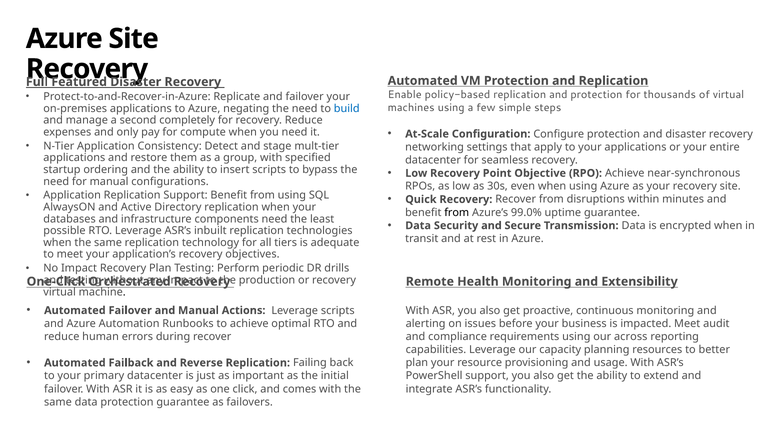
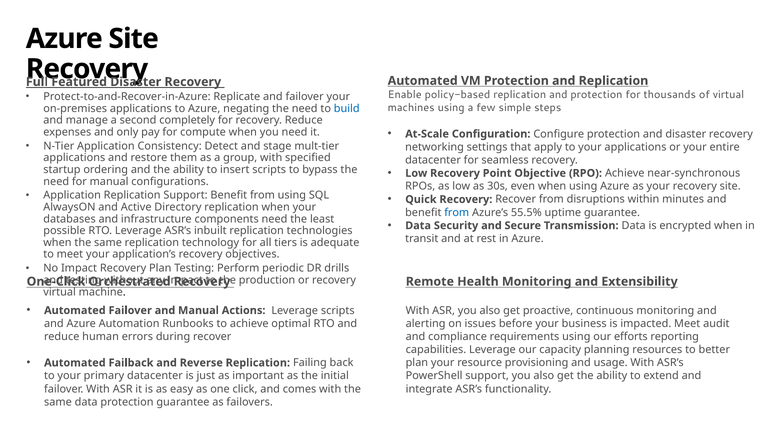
from colour: black -> blue (457, 213)
99.0%: 99.0% -> 55.5% (526, 213)
across: across -> efforts (631, 337)
